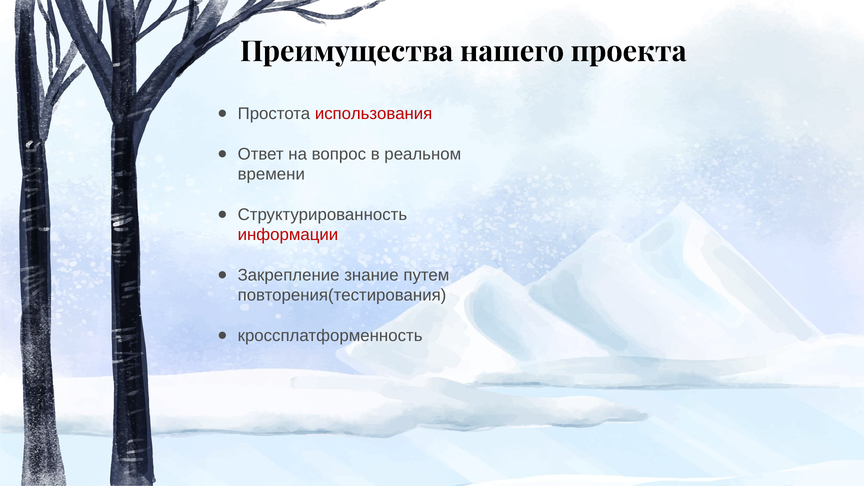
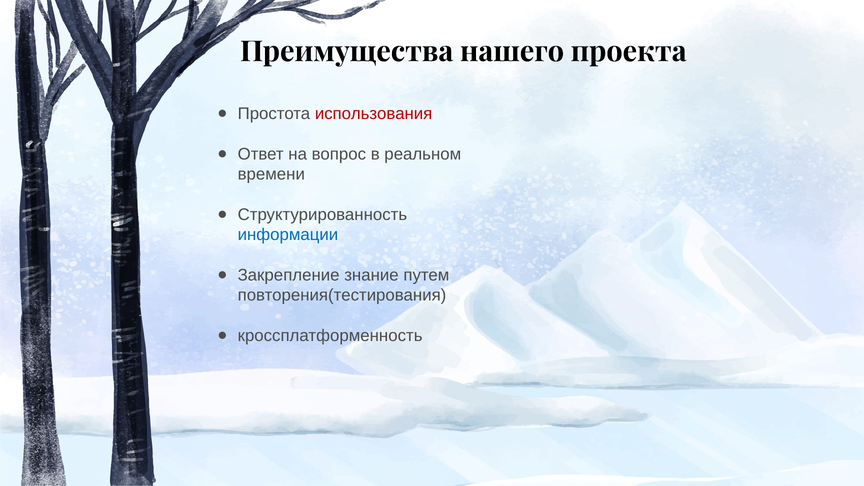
информации colour: red -> blue (288, 235)
